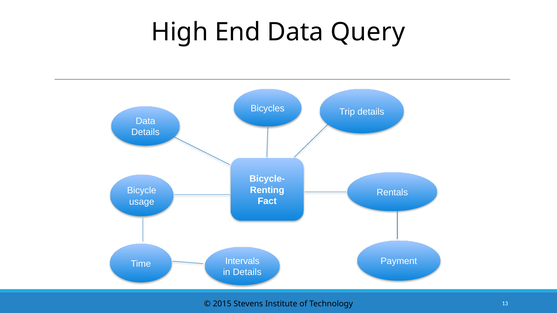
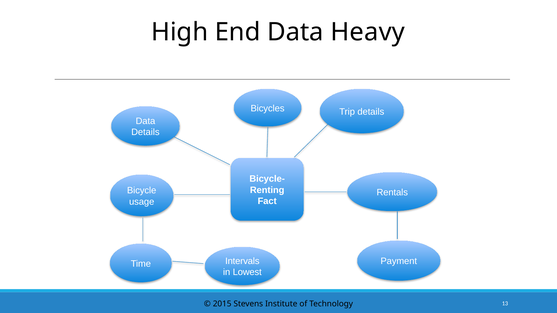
Query: Query -> Heavy (368, 32)
in Details: Details -> Lowest (247, 272)
